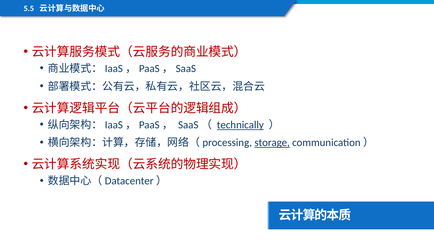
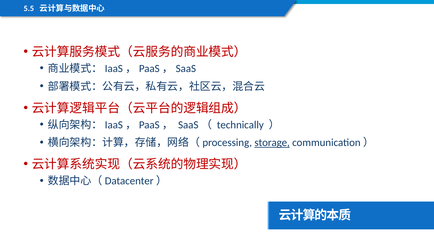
technically underline: present -> none (240, 125)
